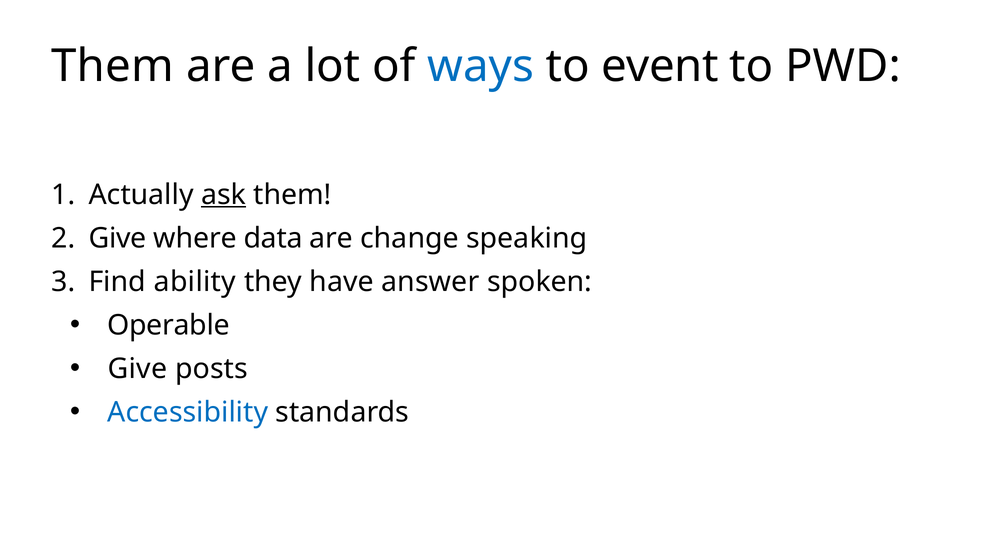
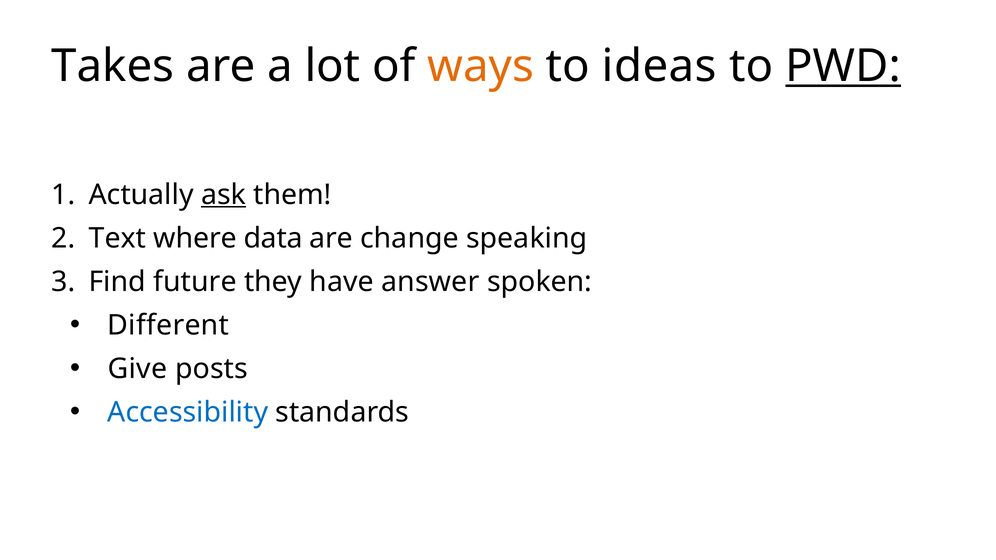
Them: Them -> Takes (113, 66)
ways colour: blue -> orange (481, 66)
event: event -> ideas (659, 66)
PWD underline: none -> present (843, 66)
Give: Give -> Text (117, 238)
ability: ability -> future (195, 282)
Operable: Operable -> Different (168, 325)
